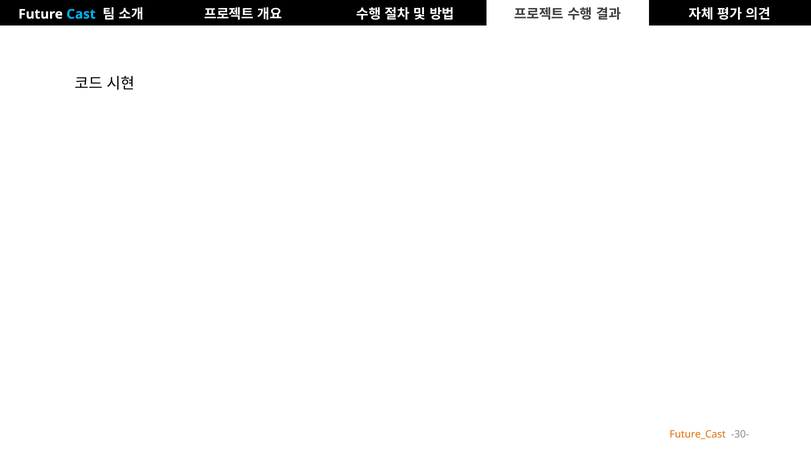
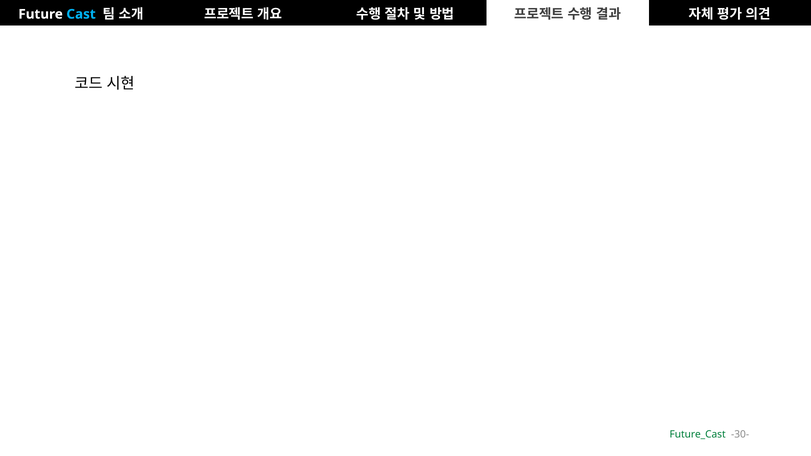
Future_Cast colour: orange -> green (698, 435)
